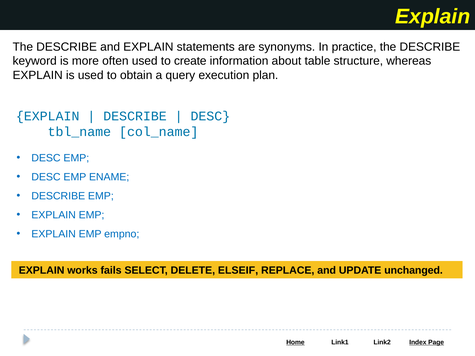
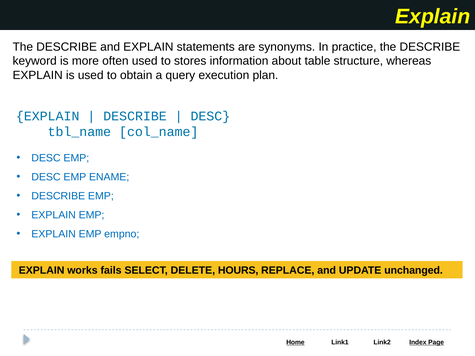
create: create -> stores (190, 61)
ELSEIF: ELSEIF -> HOURS (238, 271)
